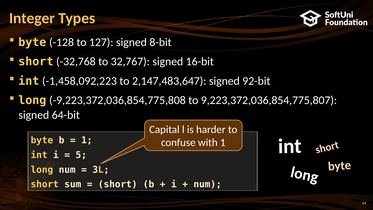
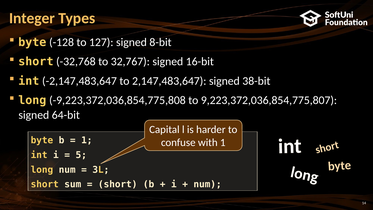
-1,458,092,223: -1,458,092,223 -> -2,147,483,647 (79, 81)
92-bit: 92-bit -> 38-bit (256, 81)
